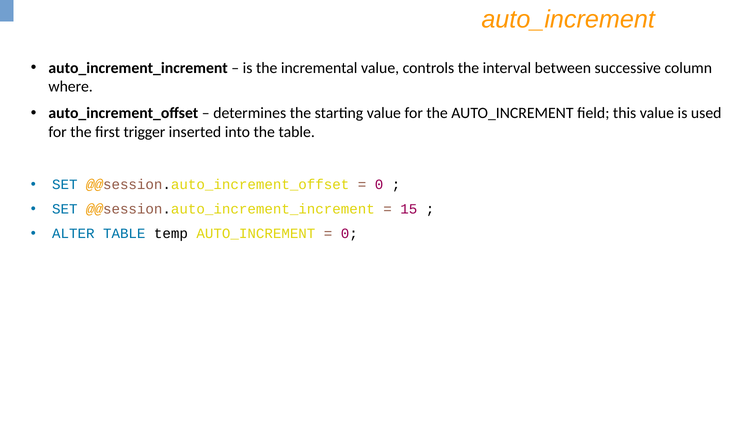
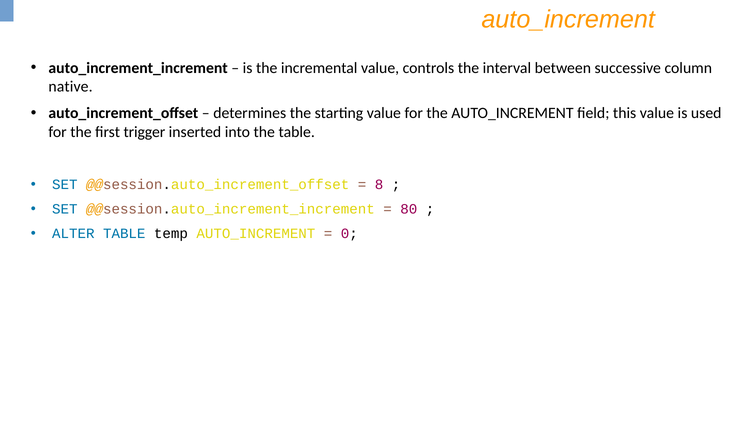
where: where -> native (71, 87)
0: 0 -> 8 (379, 184)
15: 15 -> 80 (409, 209)
